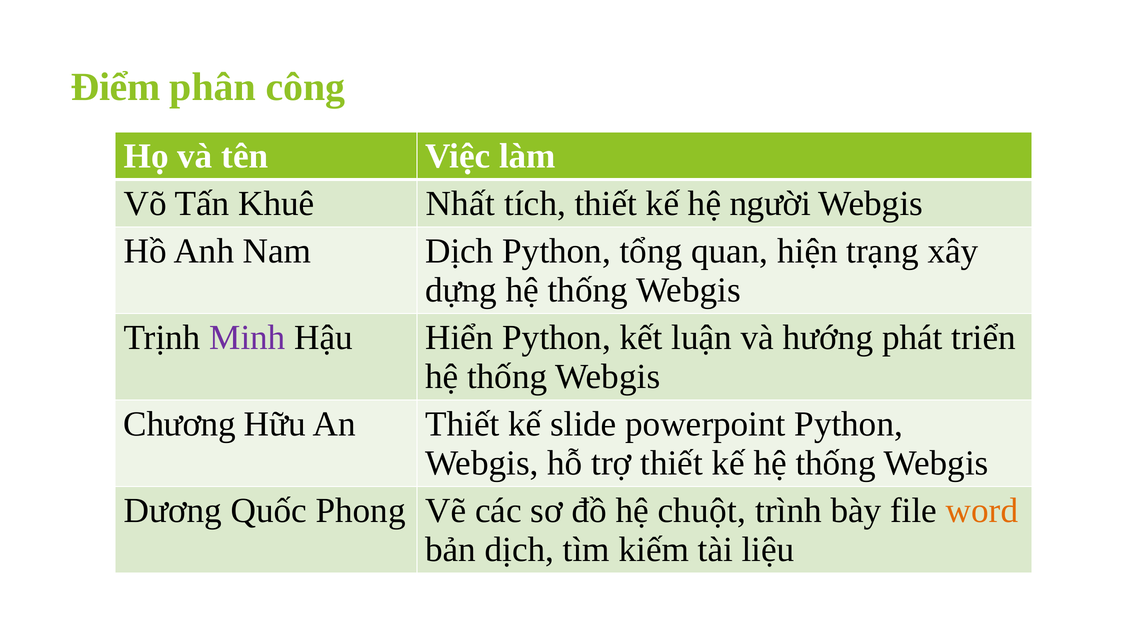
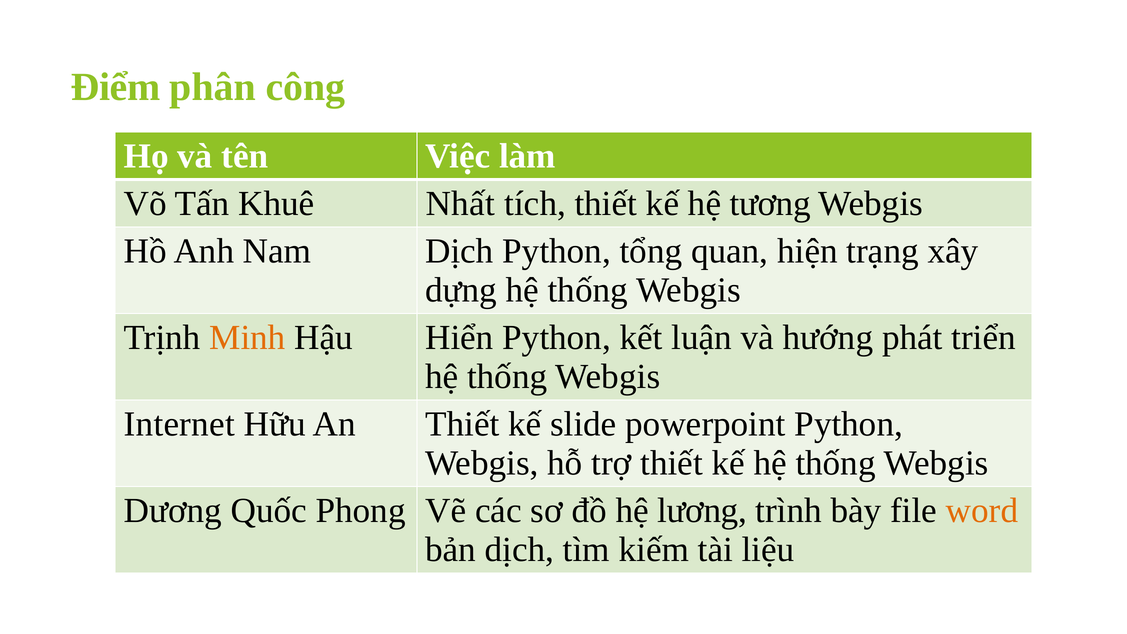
người: người -> tương (770, 203)
Minh colour: purple -> orange (247, 337)
Chương: Chương -> Internet (179, 424)
chuột: chuột -> lương (702, 511)
